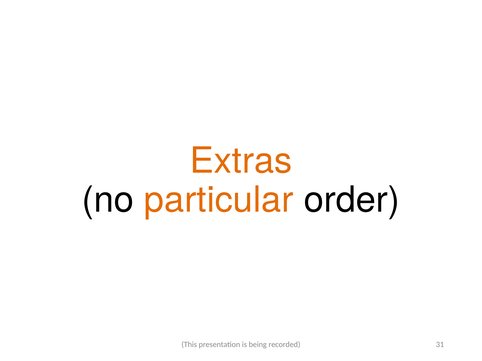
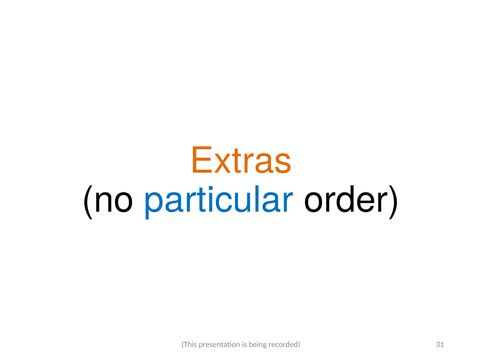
particular colour: orange -> blue (219, 200)
